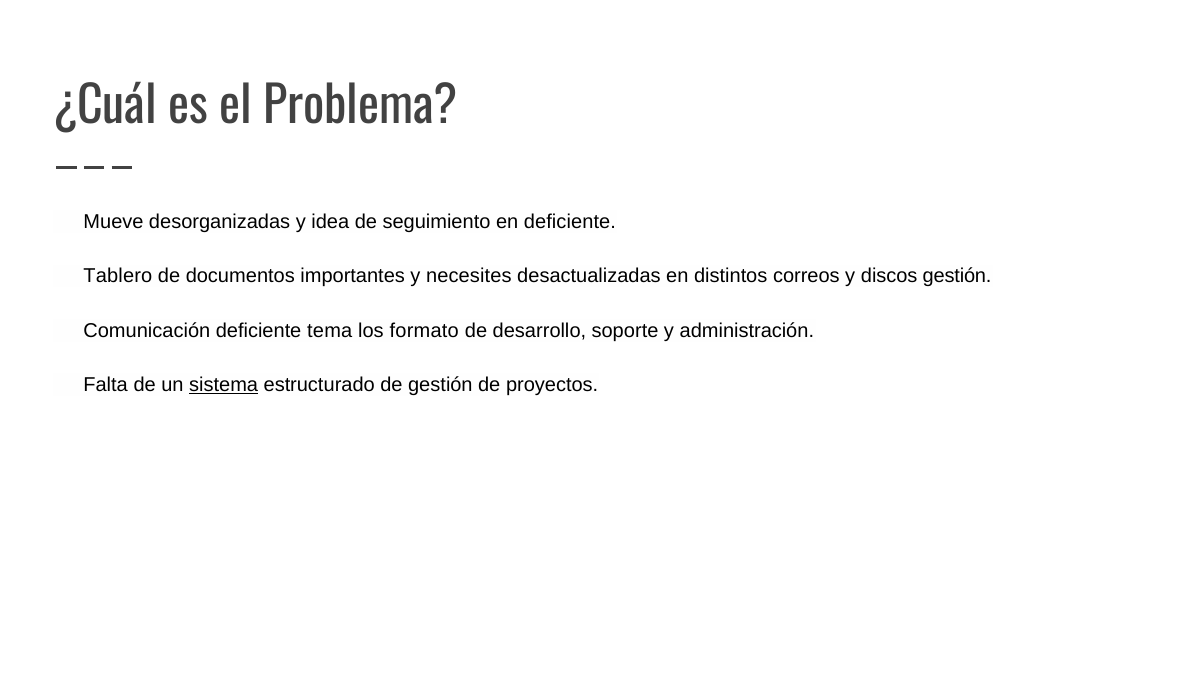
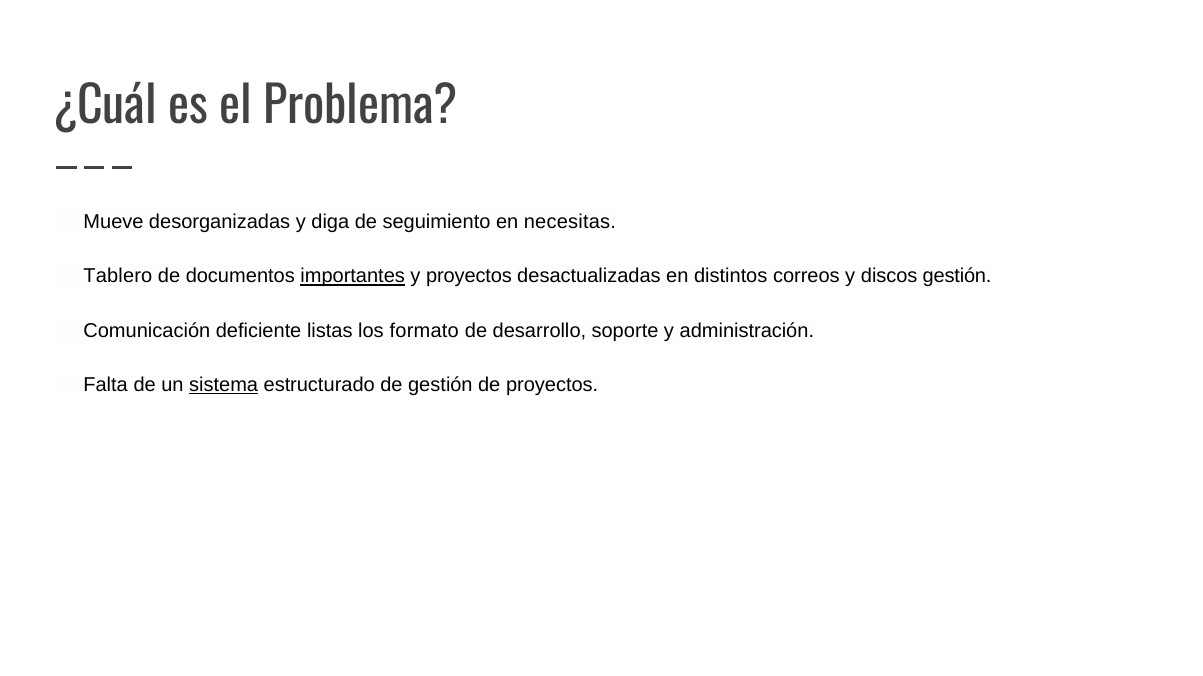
idea: idea -> diga (330, 222)
en deficiente: deficiente -> necesitas (570, 222)
importantes underline: none -> present (353, 277)
y necesites: necesites -> proyectos (469, 277)
tema: tema -> listas (330, 331)
